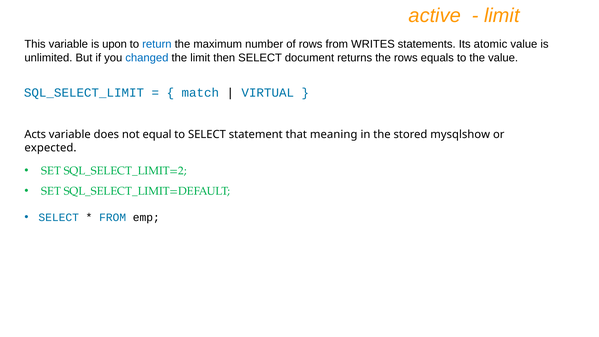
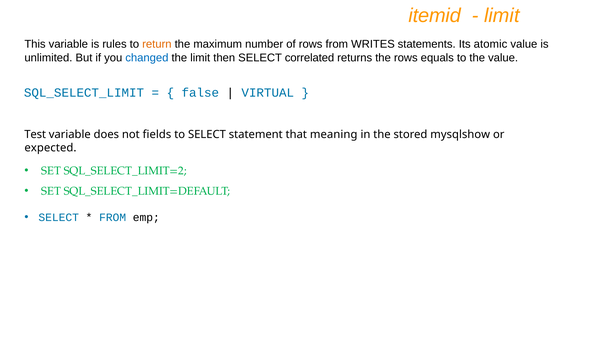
active: active -> itemid (435, 16)
upon: upon -> rules (114, 44)
return colour: blue -> orange (157, 44)
document: document -> correlated (310, 58)
match: match -> false (200, 93)
Acts: Acts -> Test (35, 134)
equal: equal -> fields (157, 134)
